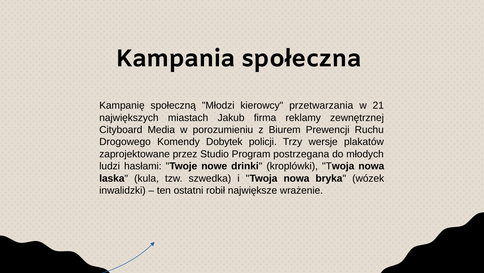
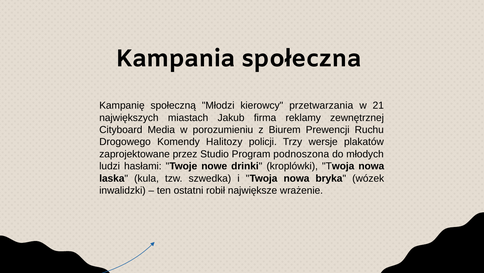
Dobytek: Dobytek -> Halitozy (224, 142)
postrzegana: postrzegana -> podnoszona (301, 154)
